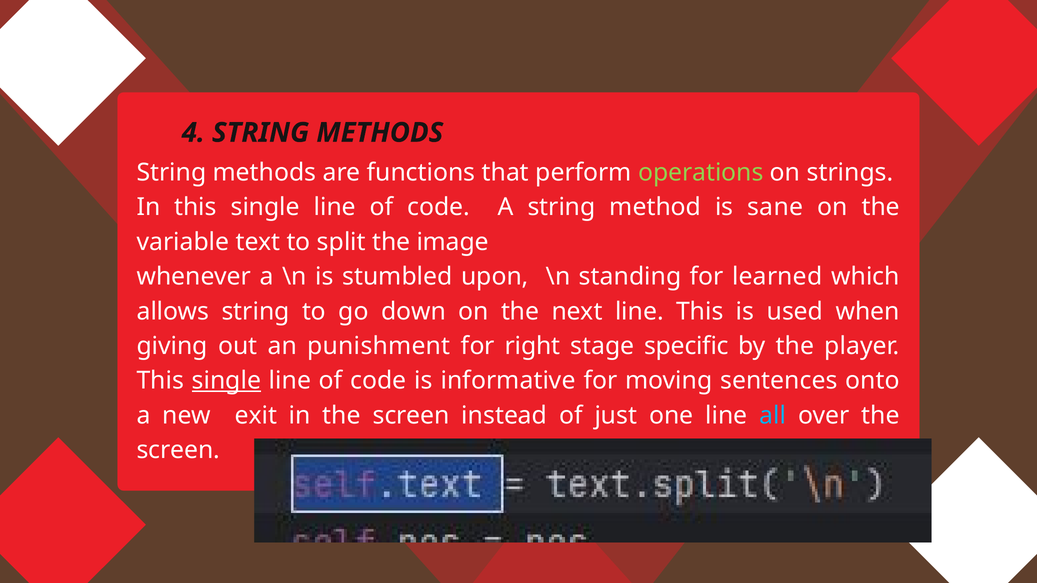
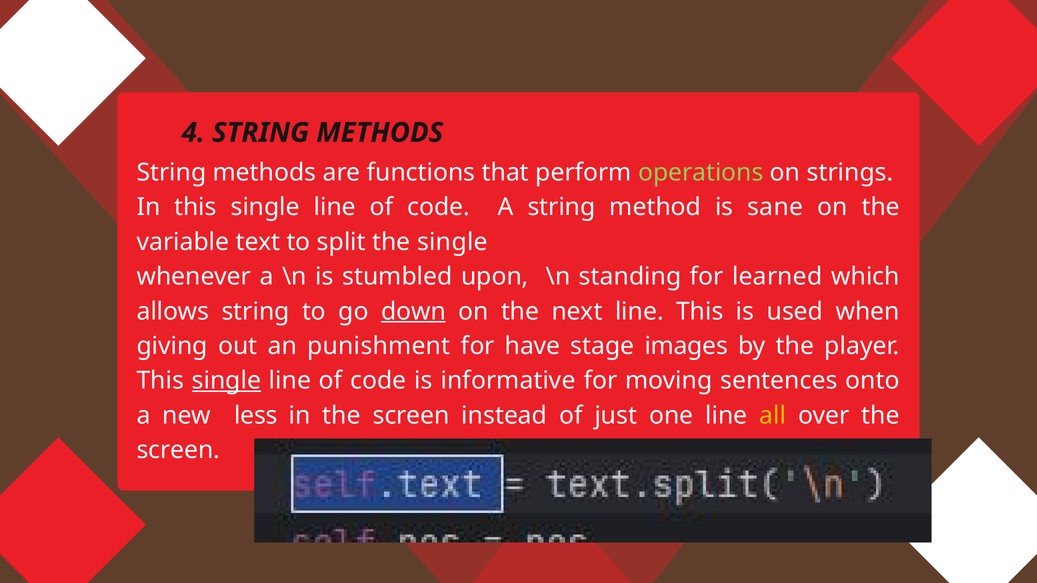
the image: image -> single (452, 242)
down underline: none -> present (413, 311)
right: right -> have (533, 346)
specific: specific -> images (686, 346)
exit: exit -> less (256, 416)
all colour: light blue -> yellow (773, 416)
